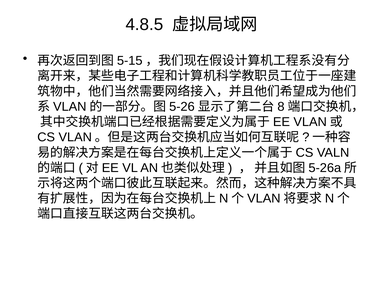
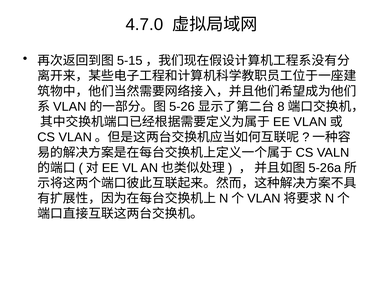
4.8.5: 4.8.5 -> 4.7.0 (144, 24)
